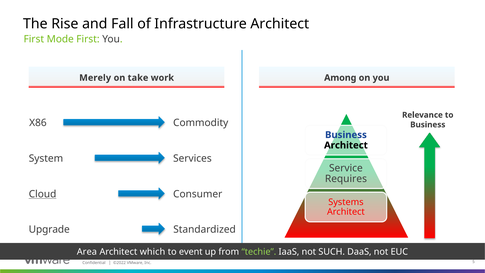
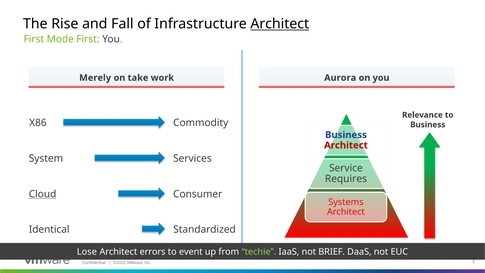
Architect underline: none -> present (280, 24)
Among: Among -> Aurora (340, 78)
Architect colour: black -> red (346, 145)
Upgrade: Upgrade -> Identical (49, 229)
Area: Area -> Lose (87, 252)
which: which -> errors (153, 252)
SUCH: SUCH -> BRIEF (332, 252)
